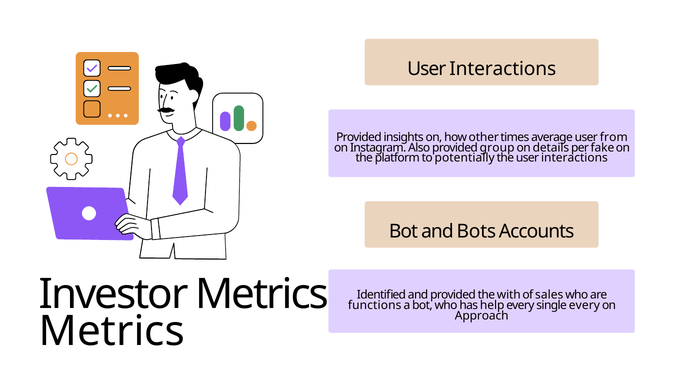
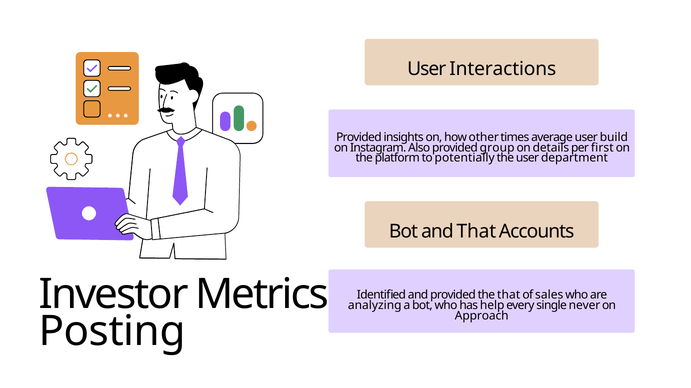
from: from -> build (614, 137)
fake: fake -> first (602, 148)
the user interactions: interactions -> department (574, 158)
and Bots: Bots -> That (476, 232)
the with: with -> that (509, 296)
functions: functions -> analyzing (375, 306)
single every: every -> never (584, 306)
Metrics: Metrics -> Posting (112, 332)
